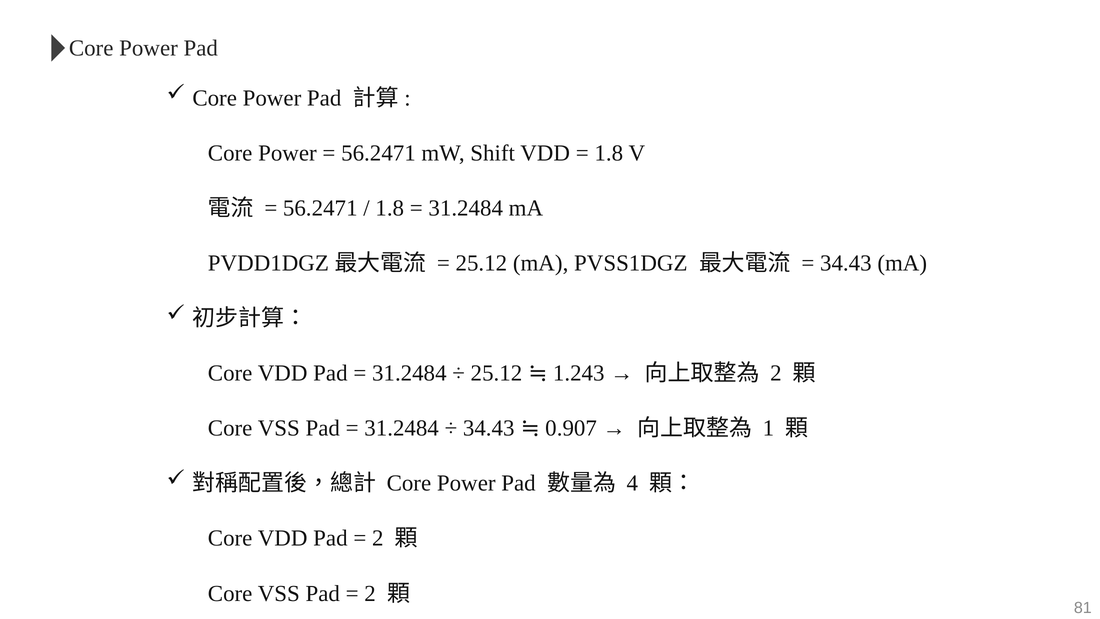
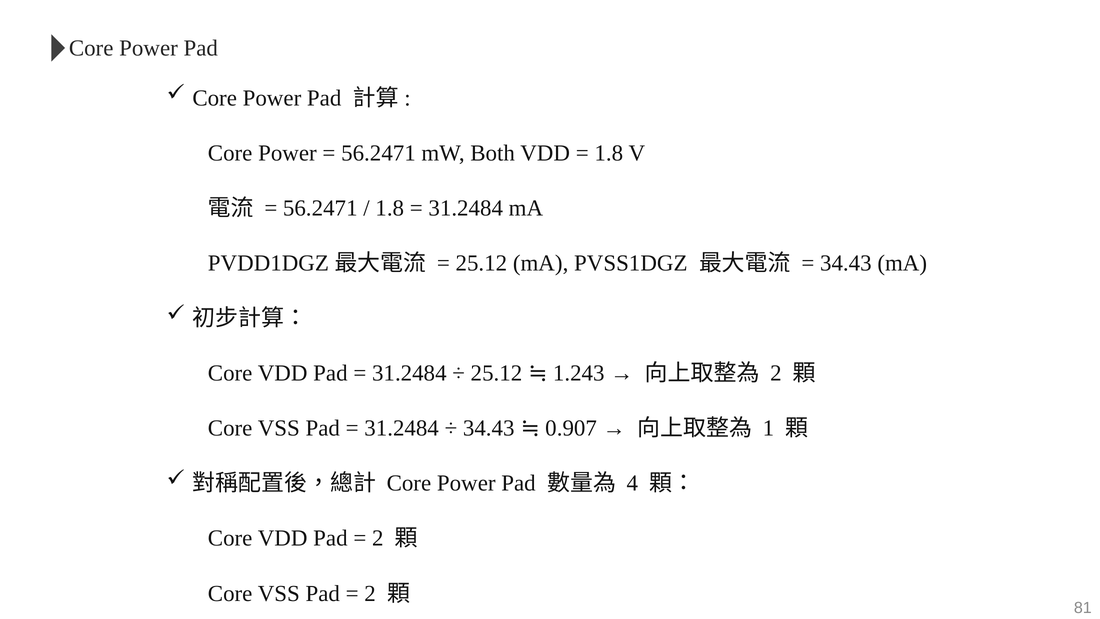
Shift: Shift -> Both (493, 153)
